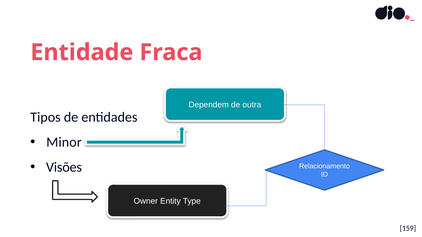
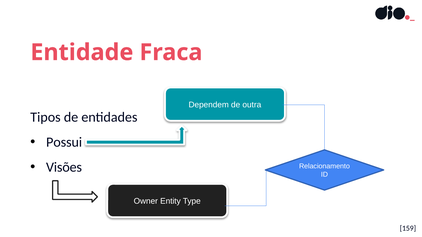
Minor: Minor -> Possui (64, 142)
